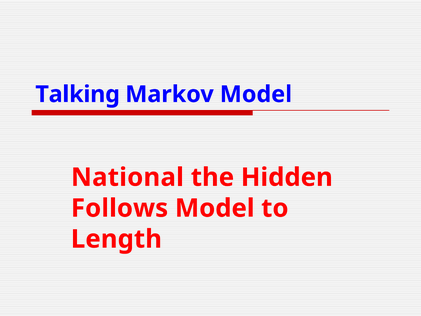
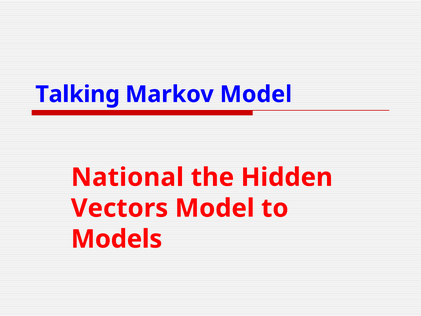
Follows: Follows -> Vectors (120, 208)
Length: Length -> Models (117, 239)
